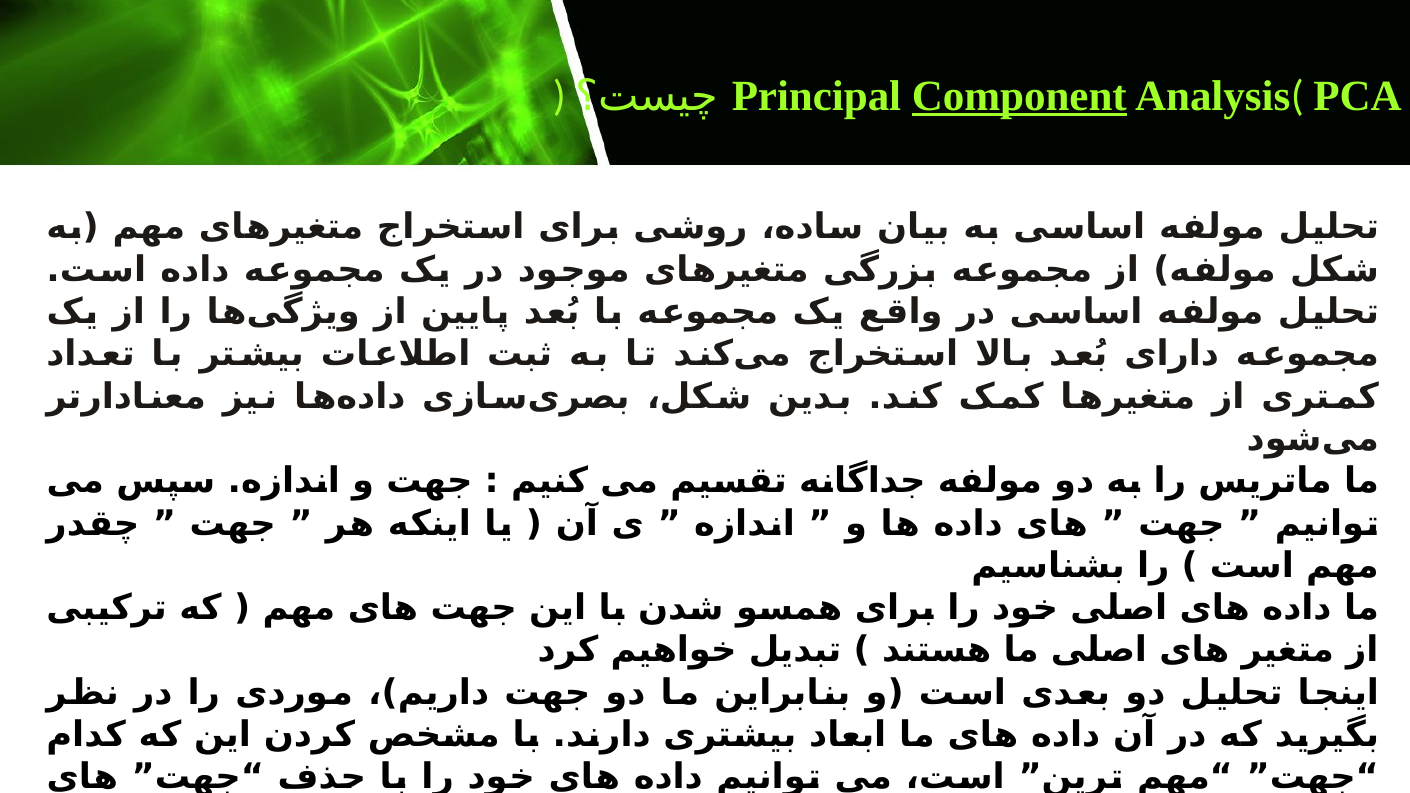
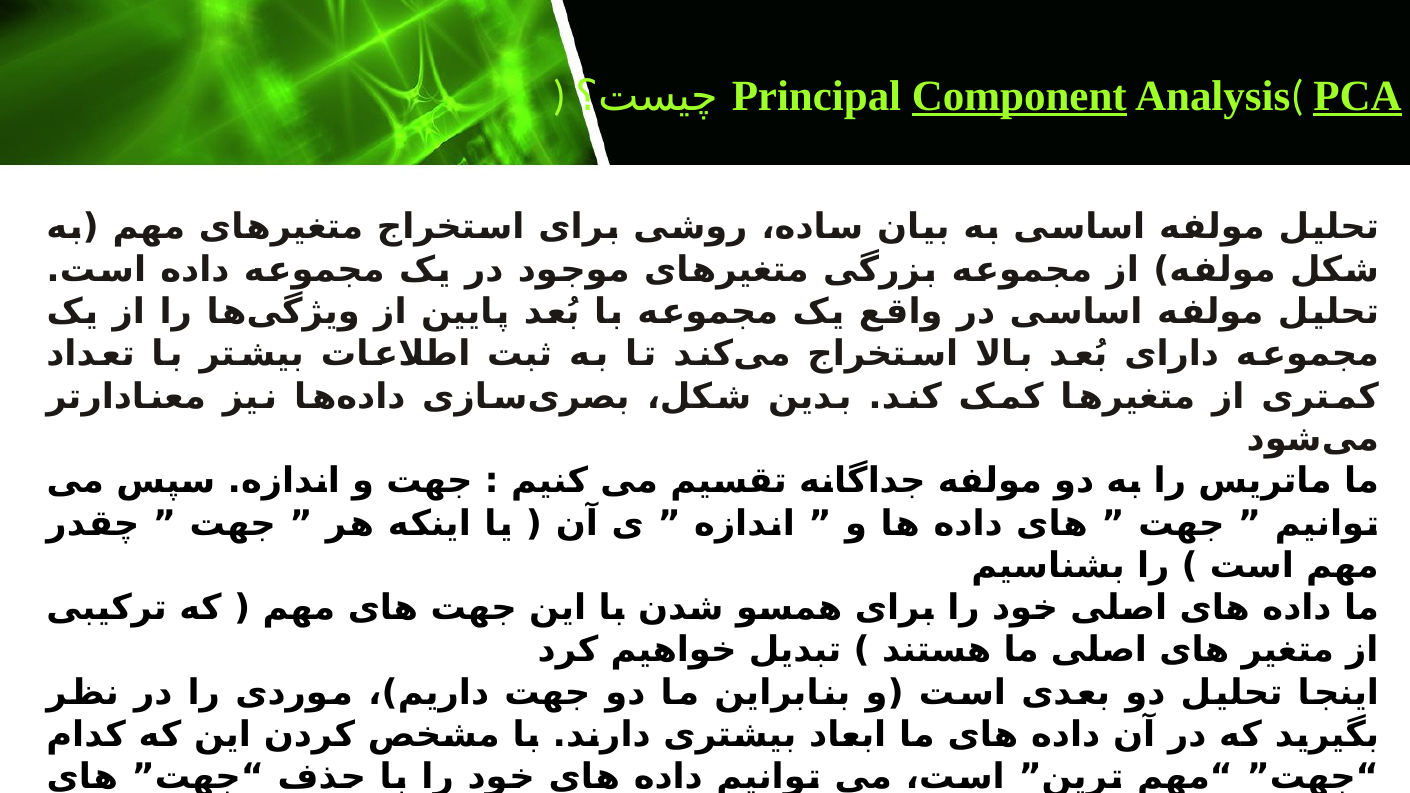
PCA underline: none -> present (1358, 96)
